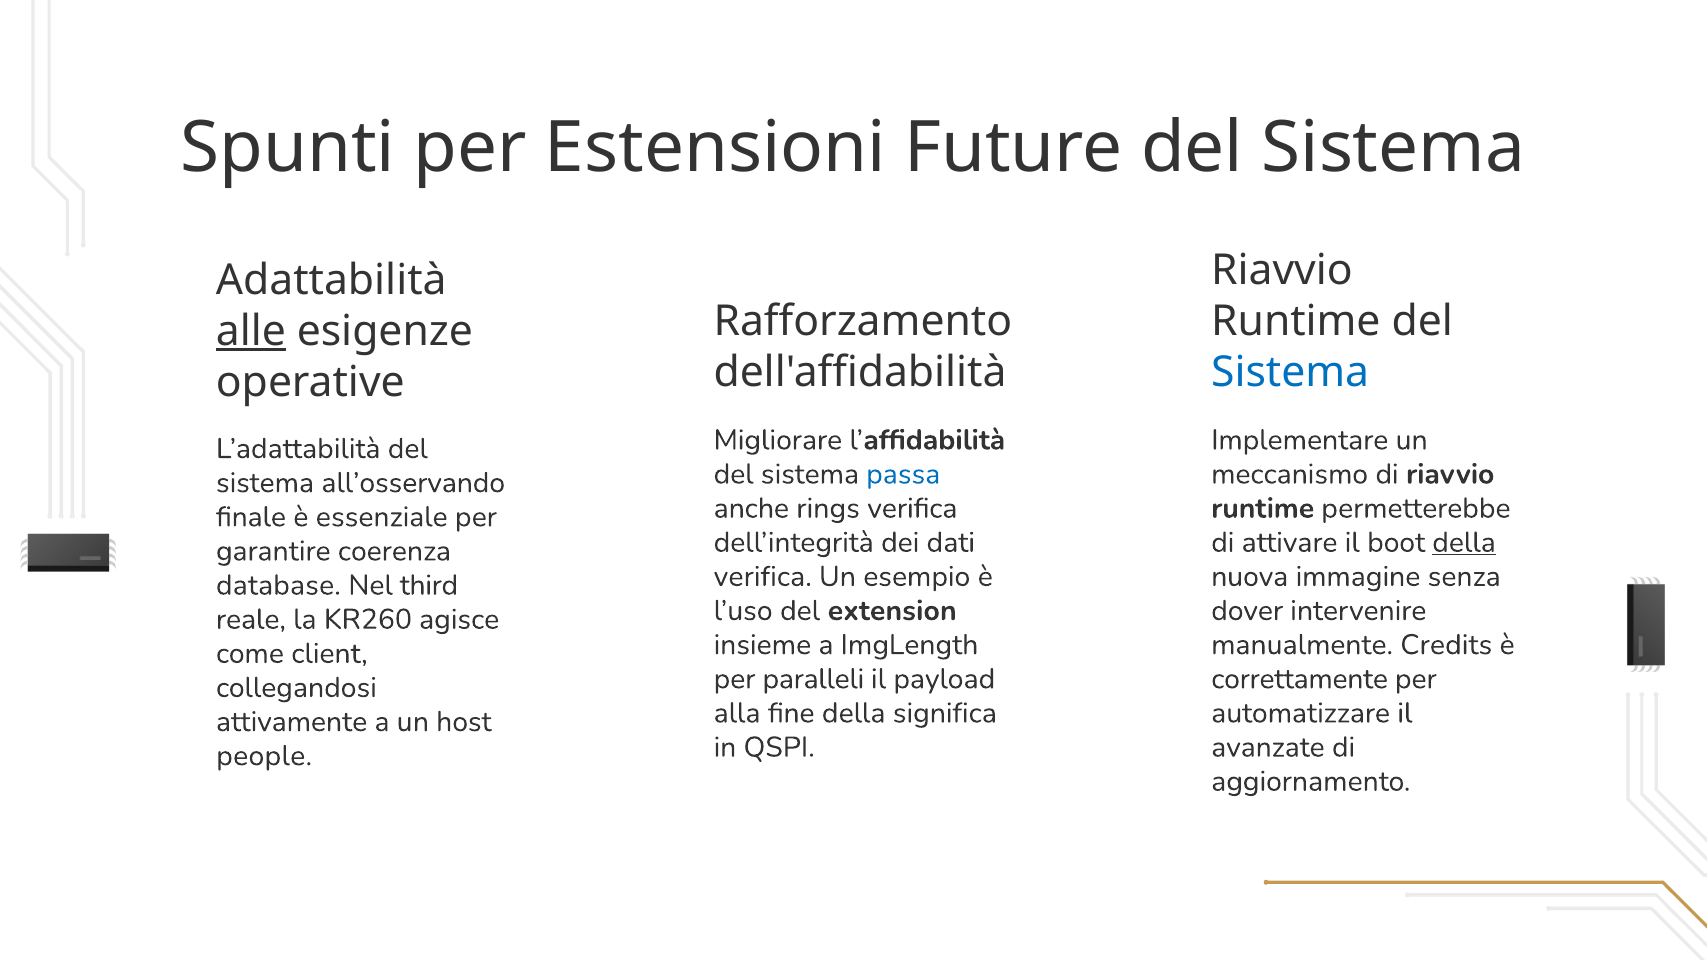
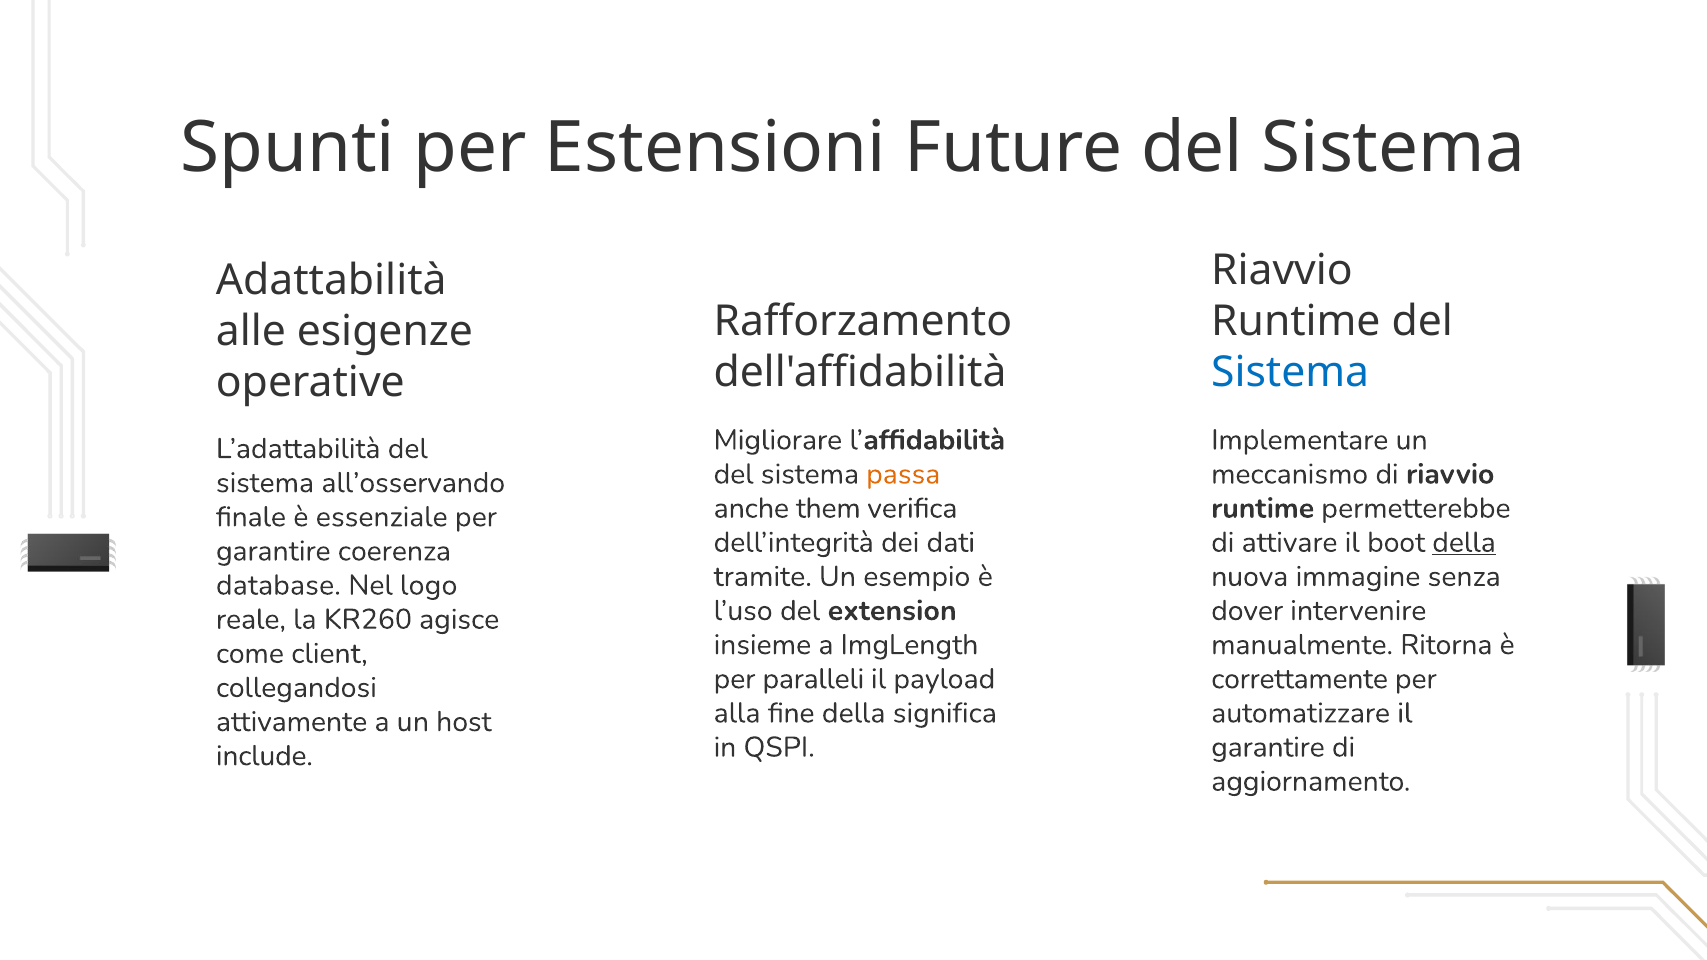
alle underline: present -> none (251, 331)
passa colour: blue -> orange (903, 474)
rings: rings -> them (828, 508)
verifica: verifica -> tramite (763, 577)
third: third -> logo (429, 585)
Credits: Credits -> Ritorna (1446, 645)
avanzate: avanzate -> garantire (1268, 747)
people: people -> include (264, 756)
